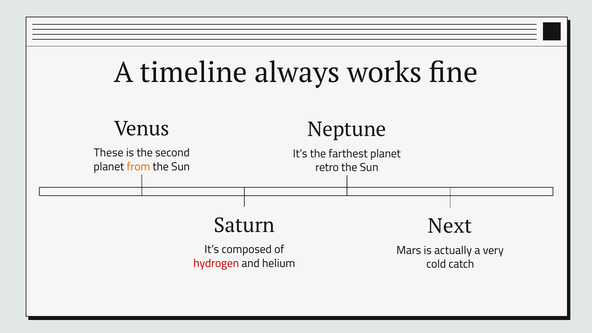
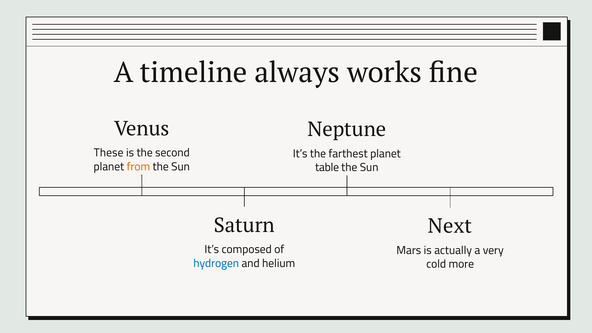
retro: retro -> table (327, 167)
hydrogen colour: red -> blue (216, 263)
catch: catch -> more (461, 264)
